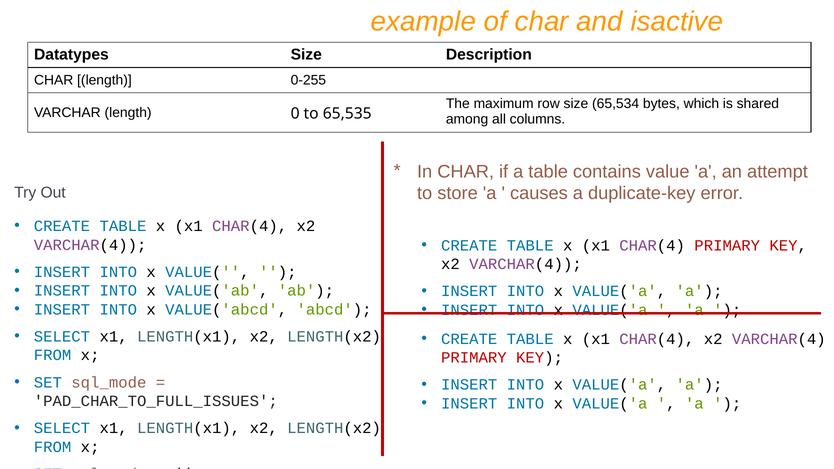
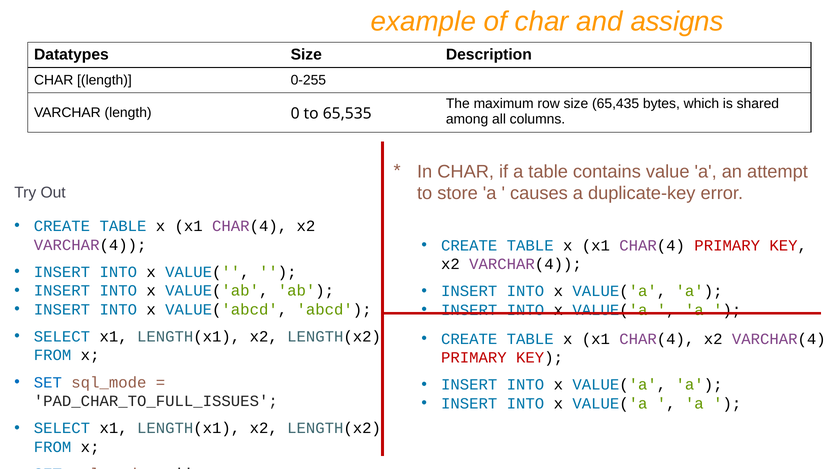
isactive: isactive -> assigns (677, 22)
65,534: 65,534 -> 65,435 (616, 104)
